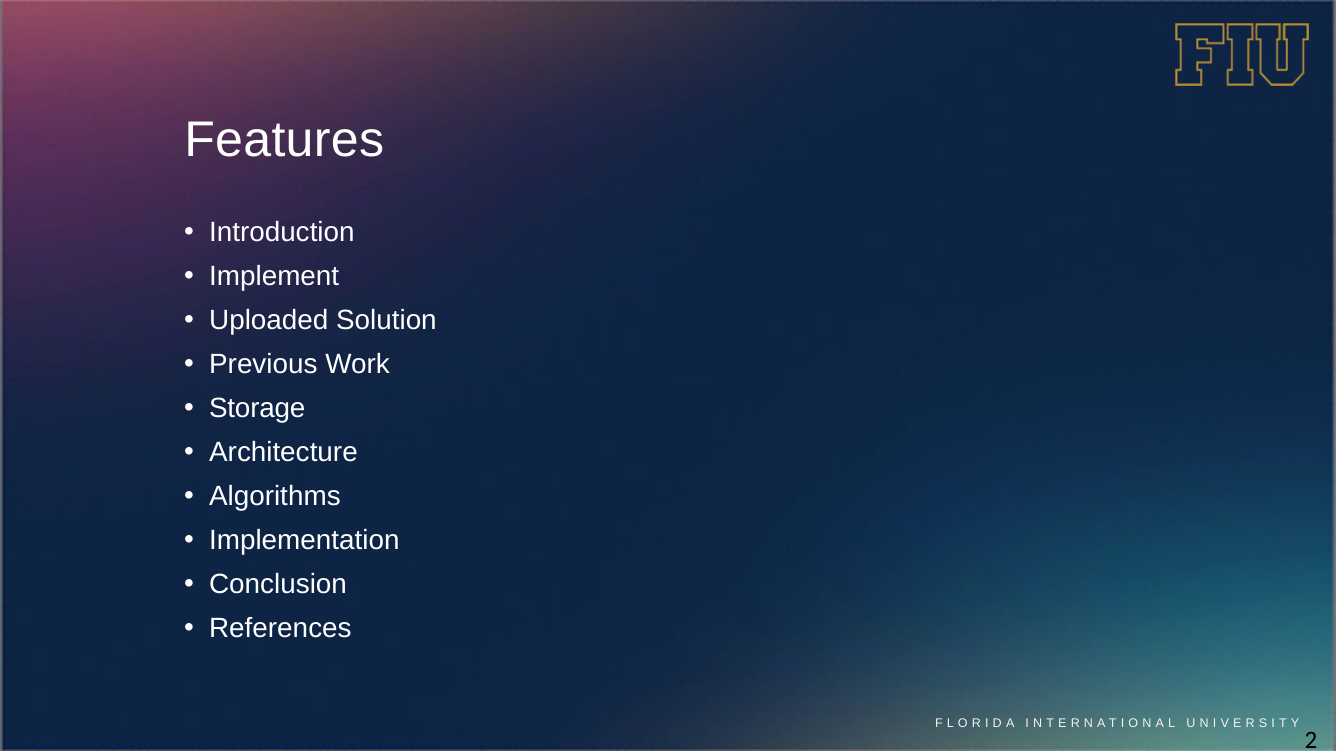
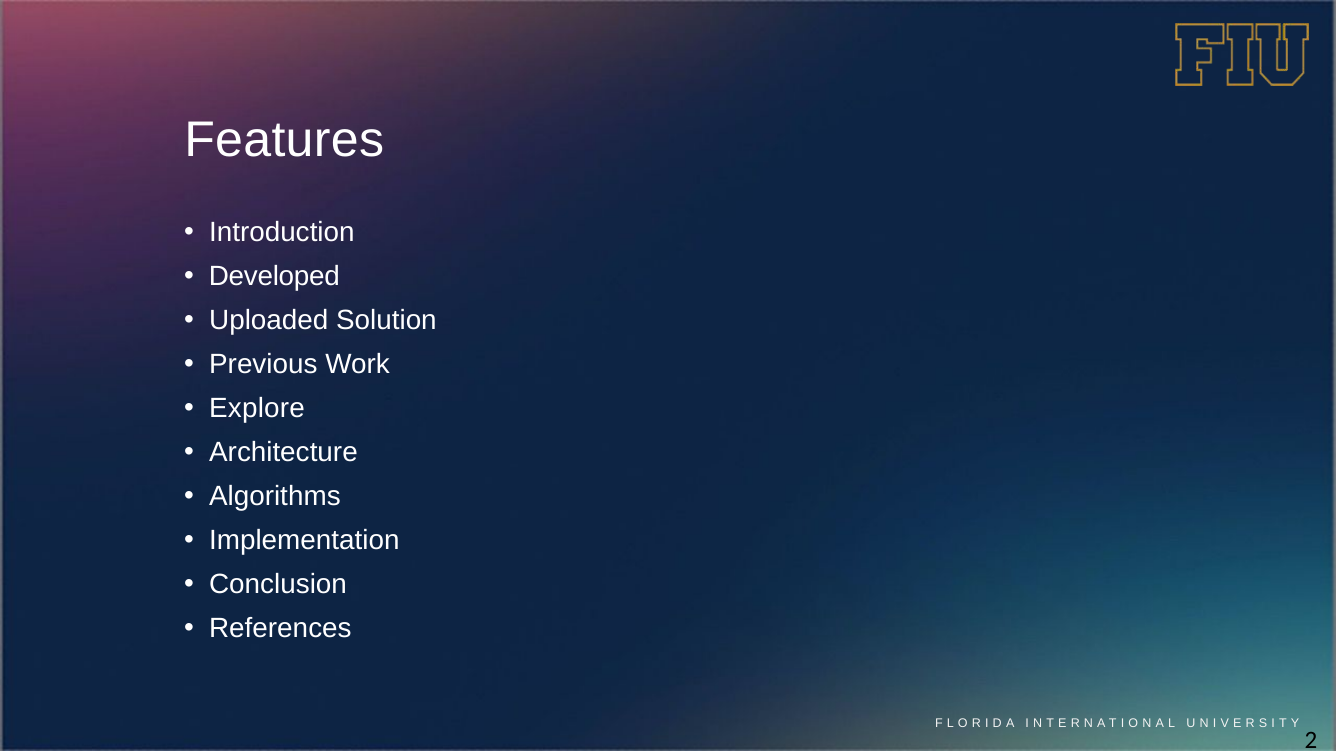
Implement: Implement -> Developed (274, 276)
Storage: Storage -> Explore (257, 409)
